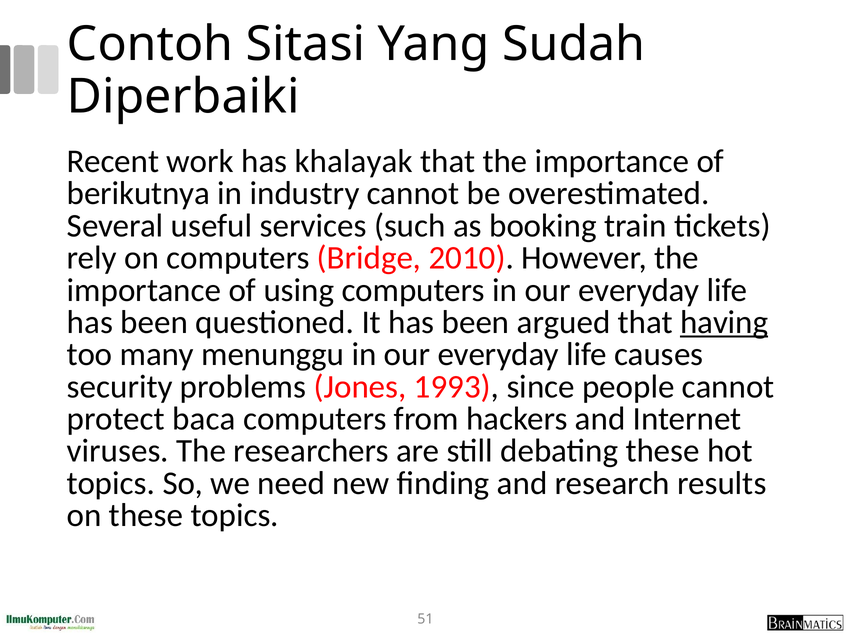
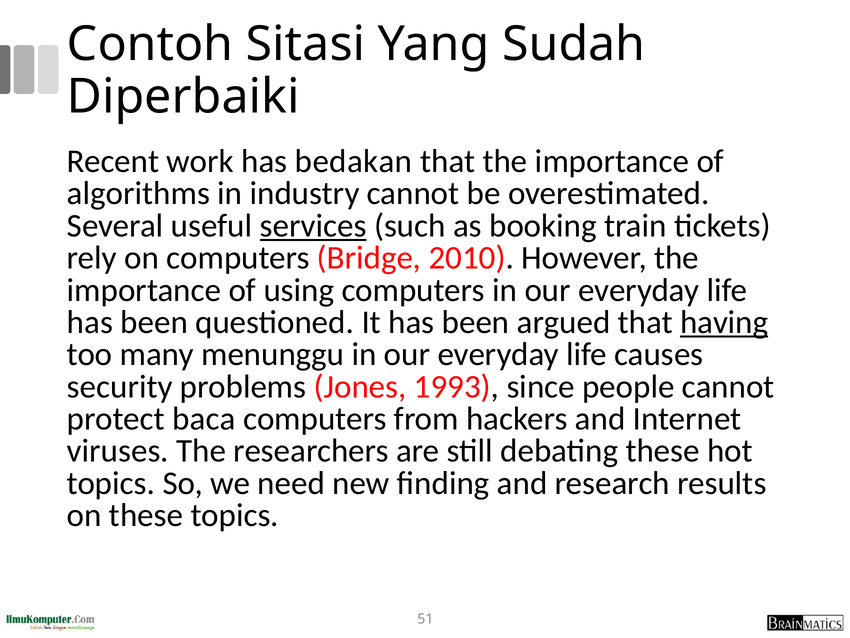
khalayak: khalayak -> bedakan (354, 161)
berikutnya: berikutnya -> algorithms (138, 193)
services underline: none -> present (313, 226)
